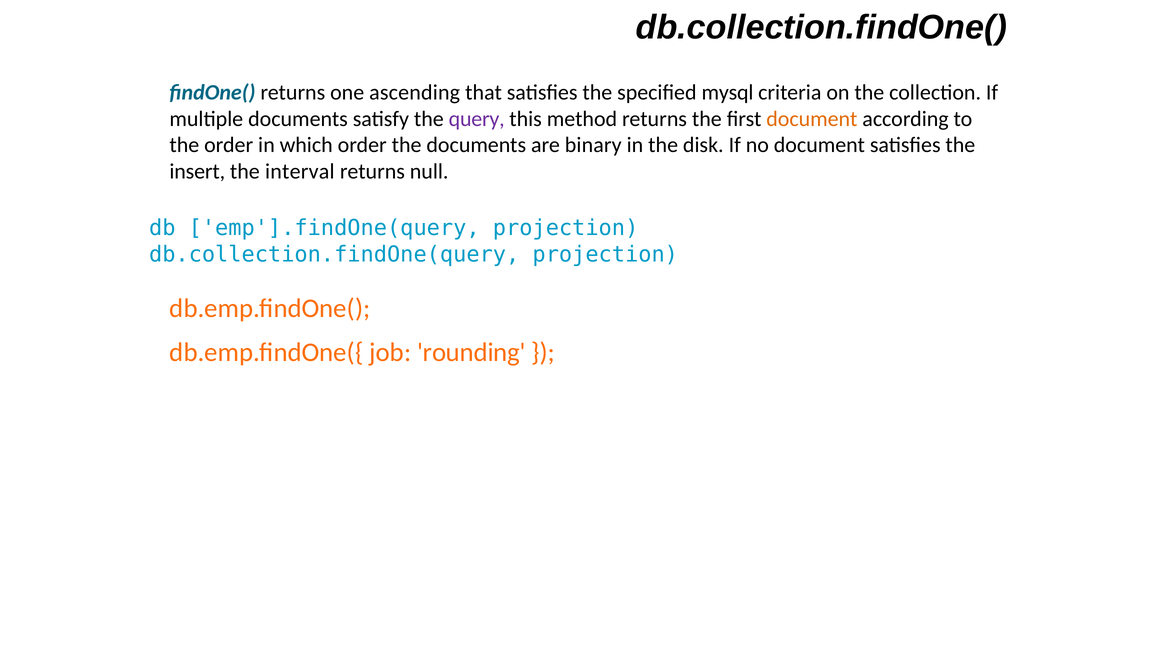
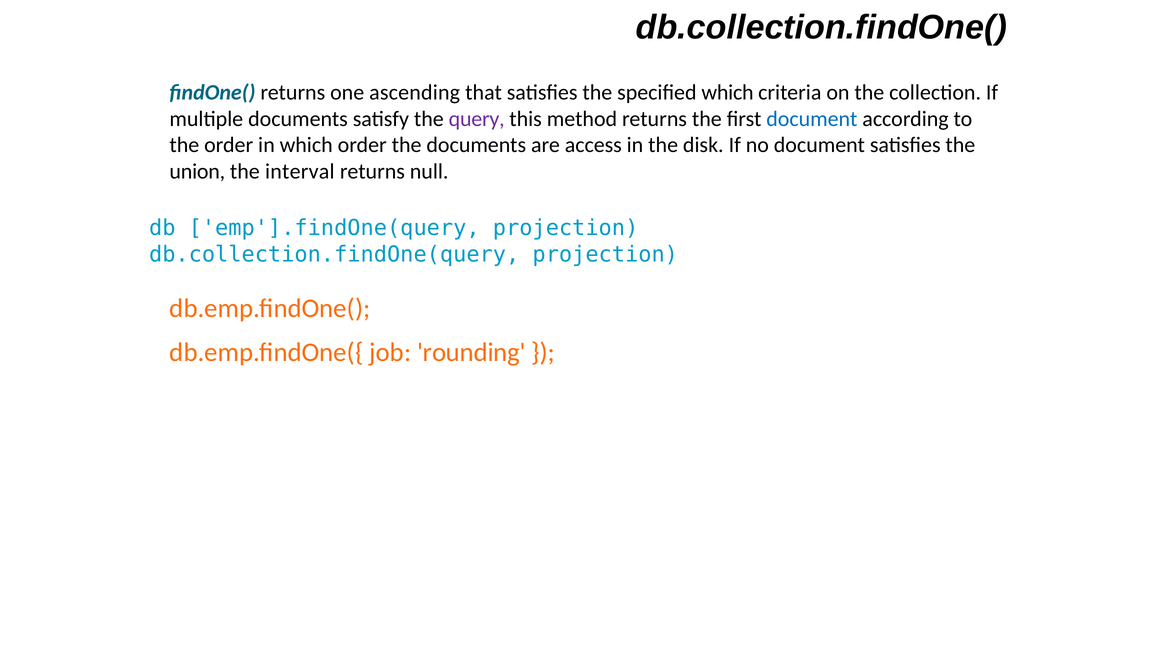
specified mysql: mysql -> which (728, 92)
document colour: orange -> blue (812, 119)
binary: binary -> access (593, 145)
insert: insert -> union (197, 171)
